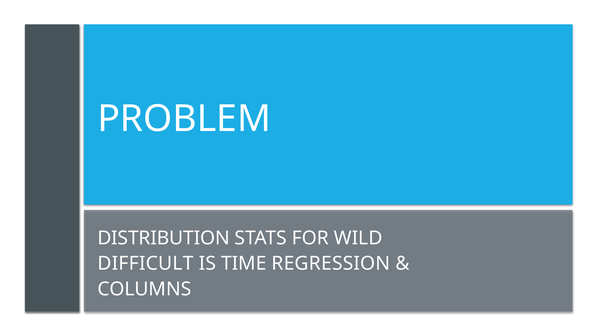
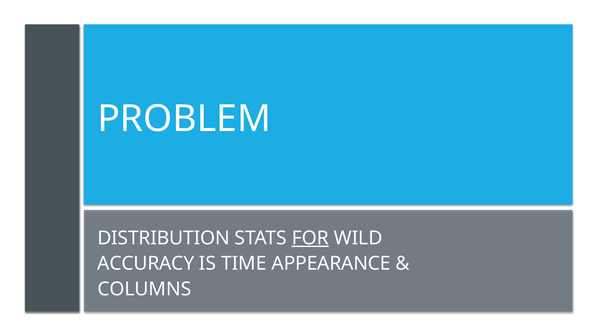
FOR underline: none -> present (310, 238)
DIFFICULT: DIFFICULT -> ACCURACY (146, 264)
REGRESSION: REGRESSION -> APPEARANCE (331, 264)
